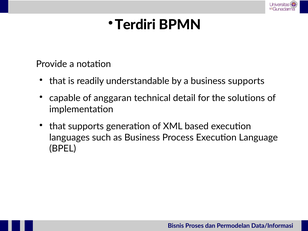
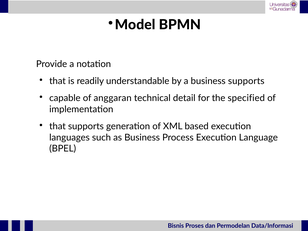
Terdiri: Terdiri -> Model (135, 25)
solutions: solutions -> specified (246, 98)
